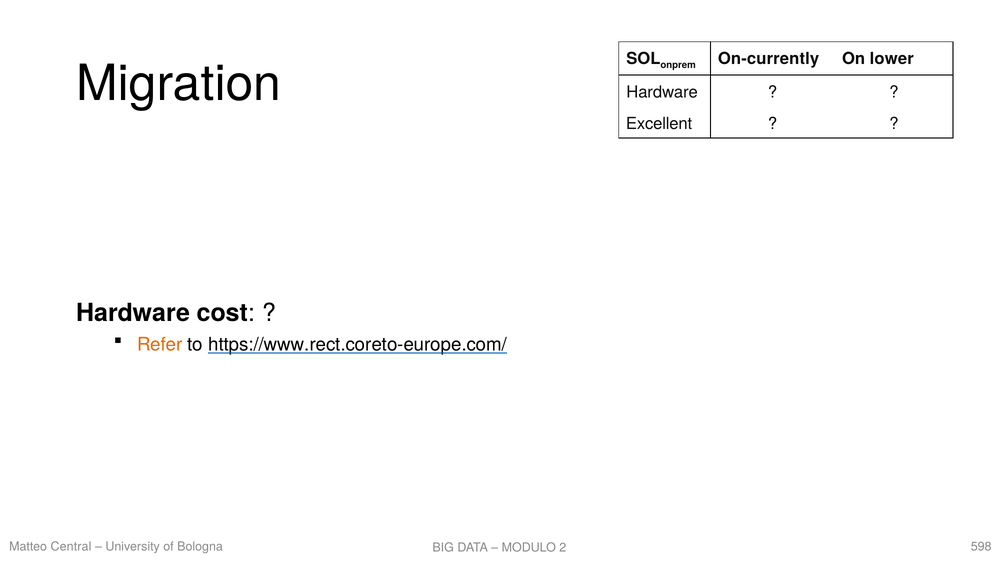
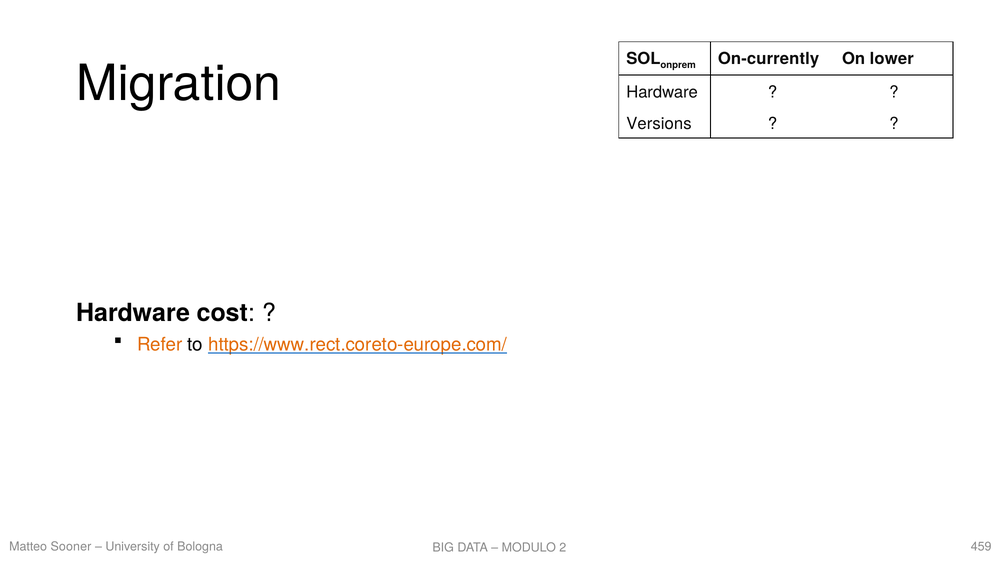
Excellent: Excellent -> Versions (659, 124)
https://www.rect.coreto-europe.com/ colour: black -> orange (358, 344)
Central: Central -> Sooner (71, 546)
598: 598 -> 459 (981, 546)
